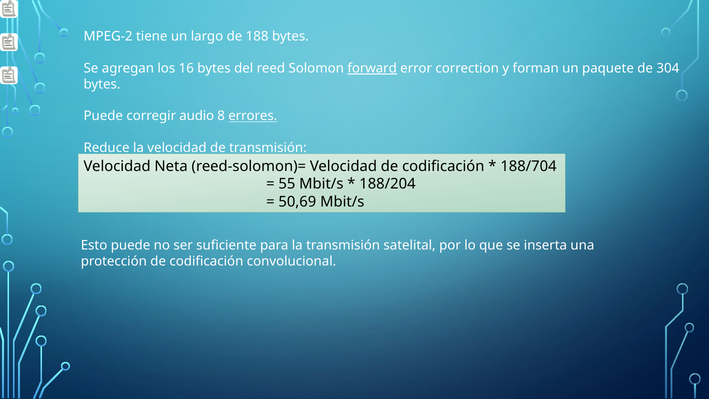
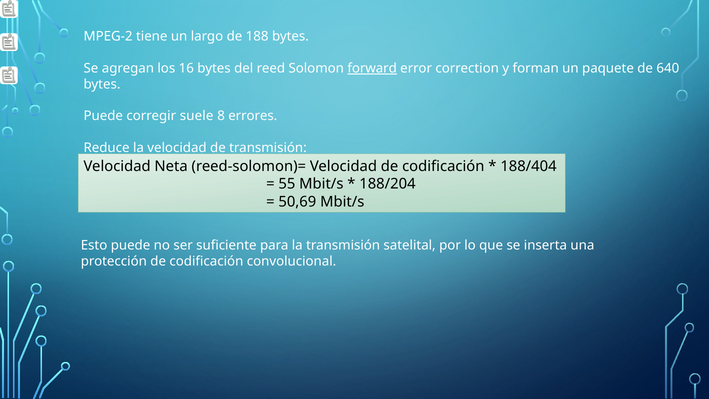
304: 304 -> 640 (668, 68)
audio: audio -> suele (197, 116)
errores underline: present -> none (253, 116)
188/704: 188/704 -> 188/404 (528, 166)
